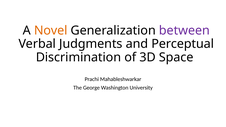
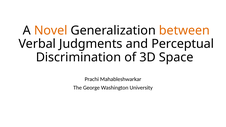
between colour: purple -> orange (184, 30)
